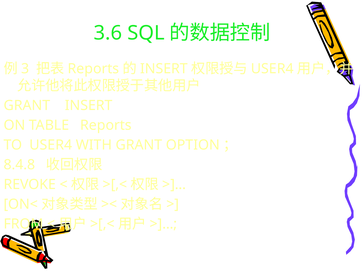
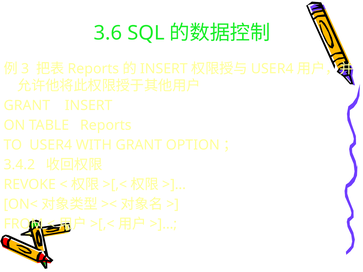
8.4.8: 8.4.8 -> 3.4.2 (19, 165)
